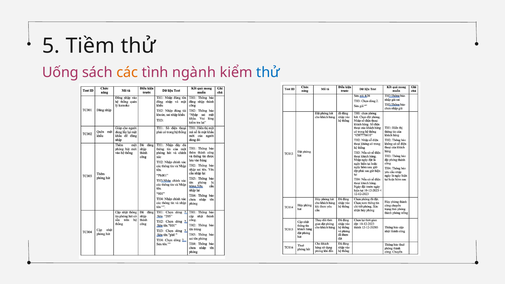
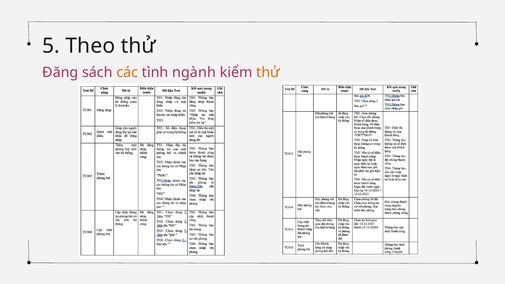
Tiềm: Tiềm -> Theo (90, 46)
Uống: Uống -> Đăng (60, 73)
thử colour: blue -> orange (268, 73)
